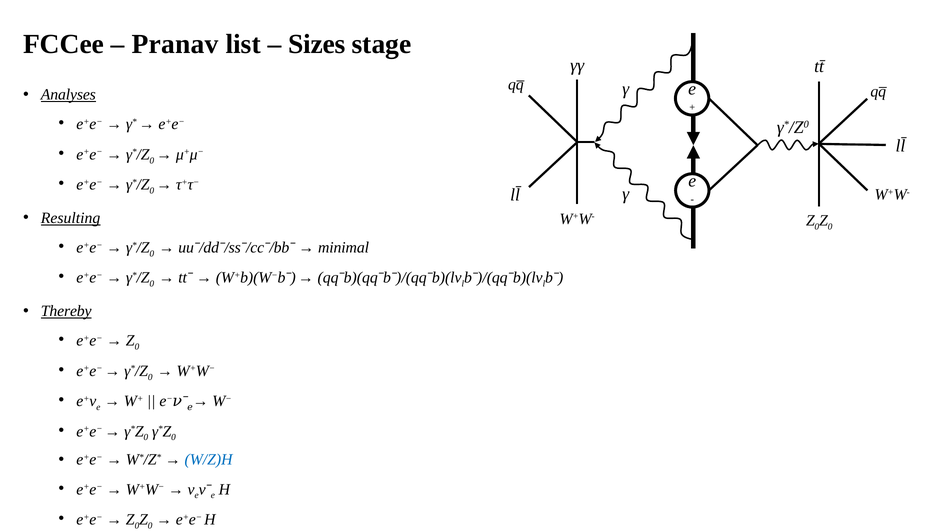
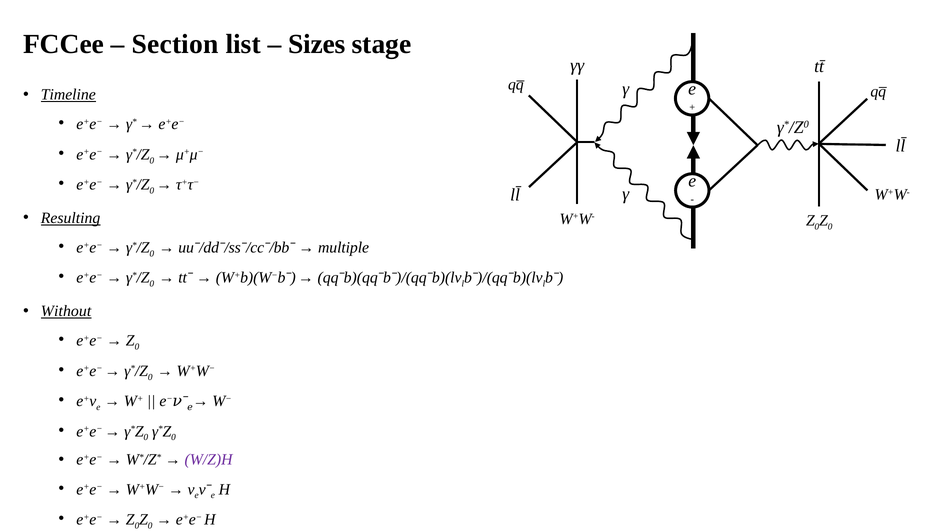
Pranav: Pranav -> Section (175, 44)
Analyses: Analyses -> Timeline (68, 95)
minimal: minimal -> multiple (344, 248)
Thereby: Thereby -> Without (66, 311)
W/Z)H colour: blue -> purple (209, 460)
